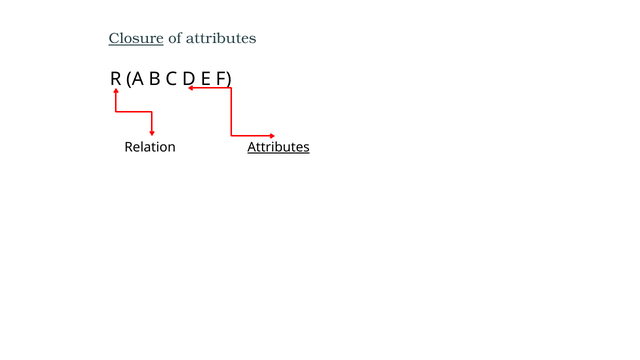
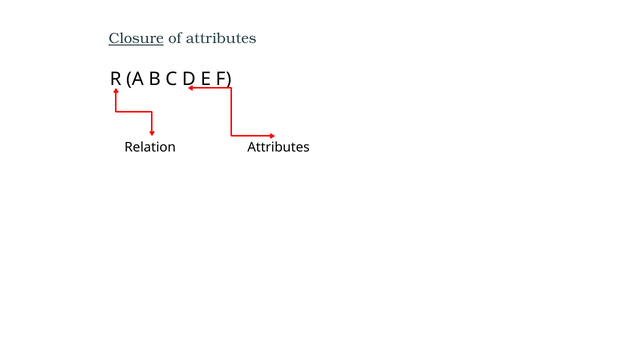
Attributes underline: present -> none (279, 147)
